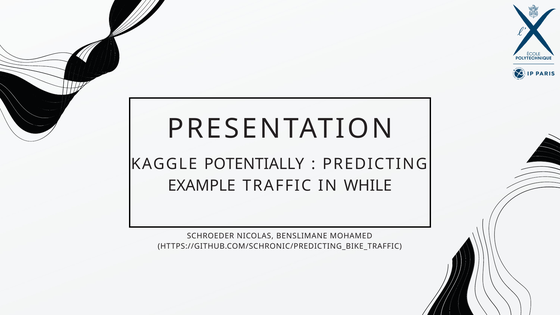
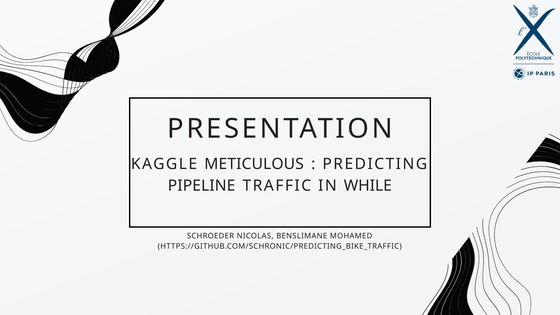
POTENTIALLY: POTENTIALLY -> METICULOUS (254, 164)
EXAMPLE: EXAMPLE -> PIPELINE (202, 186)
